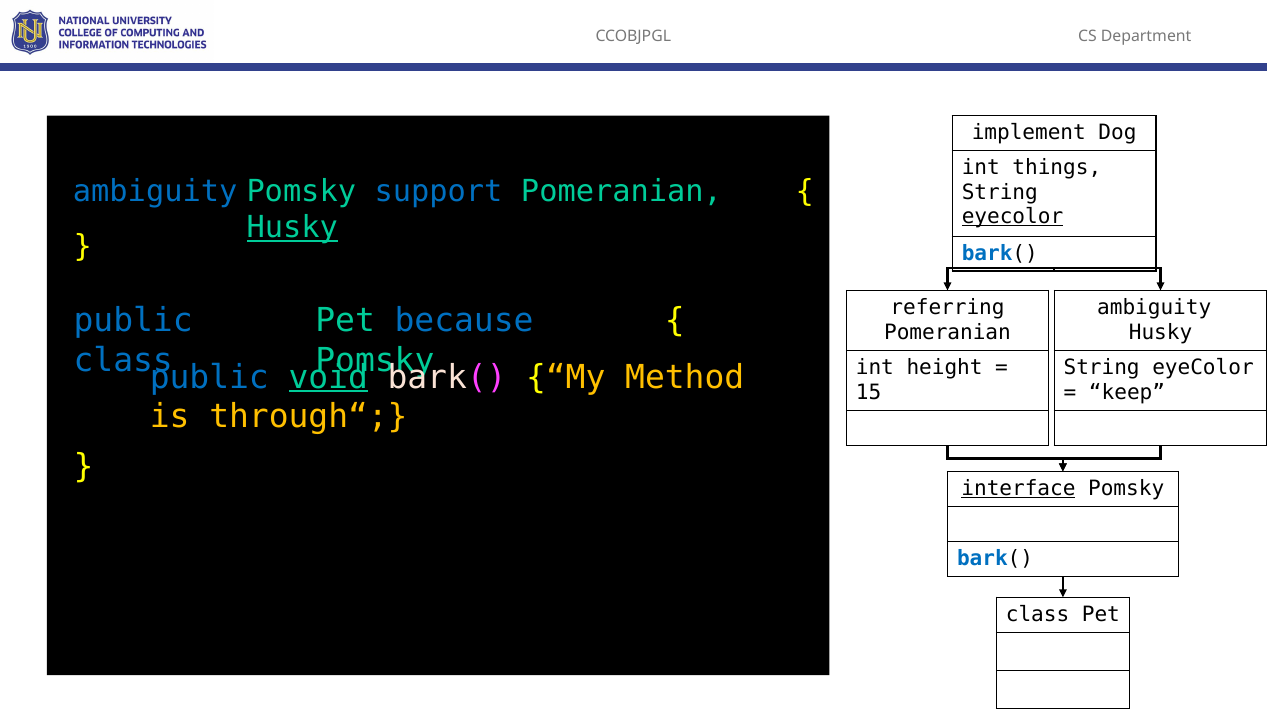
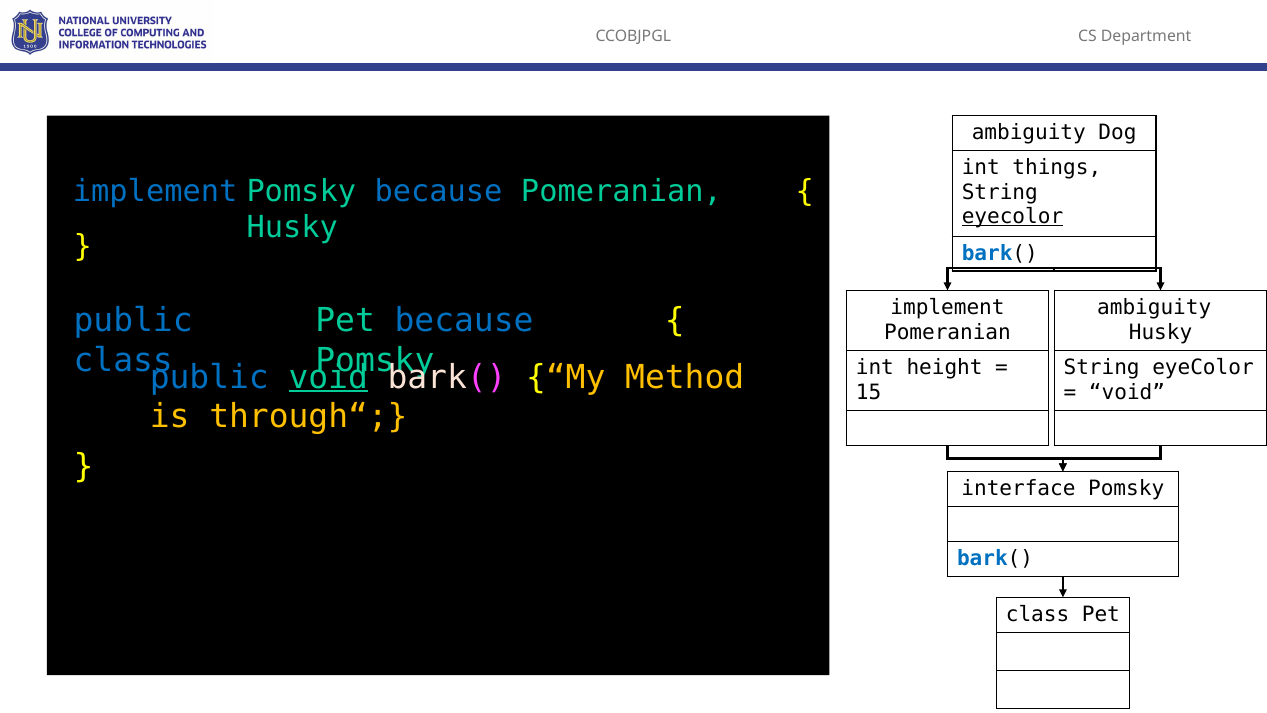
implement: implement -> ambiguity (1029, 133)
ambiguity: ambiguity -> implement (155, 191)
Pomsky support: support -> because (439, 191)
Husky underline: present -> none (292, 228)
referring: referring -> implement (948, 308)
keep: keep -> void (1127, 392)
interface underline: present -> none (1018, 489)
